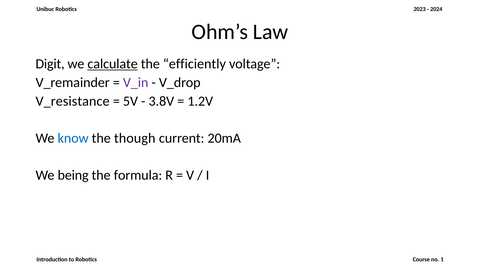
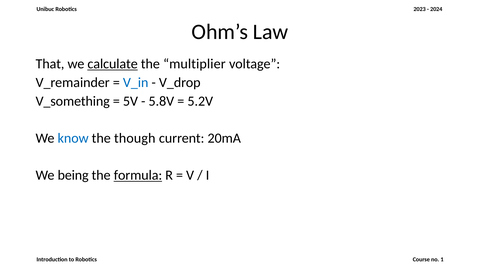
Digit: Digit -> That (50, 64)
efficiently: efficiently -> multiplier (194, 64)
V_in colour: purple -> blue (136, 83)
V_resistance: V_resistance -> V_something (73, 101)
3.8V: 3.8V -> 5.8V (161, 101)
1.2V: 1.2V -> 5.2V (200, 101)
formula underline: none -> present (138, 175)
